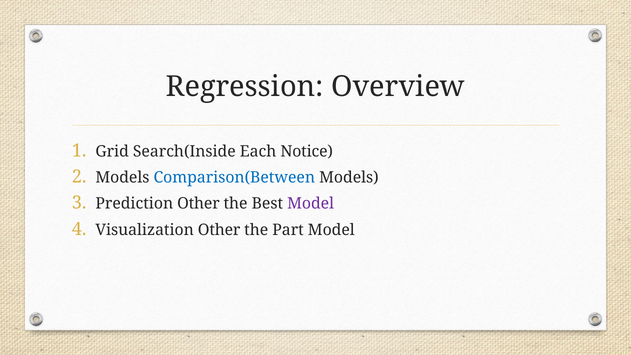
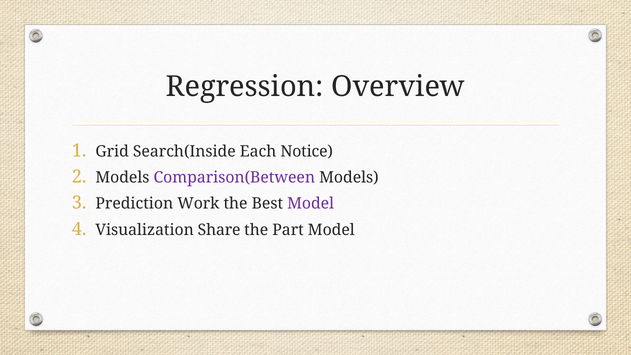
Comparison(Between colour: blue -> purple (234, 178)
Prediction Other: Other -> Work (198, 204)
Visualization Other: Other -> Share (219, 230)
